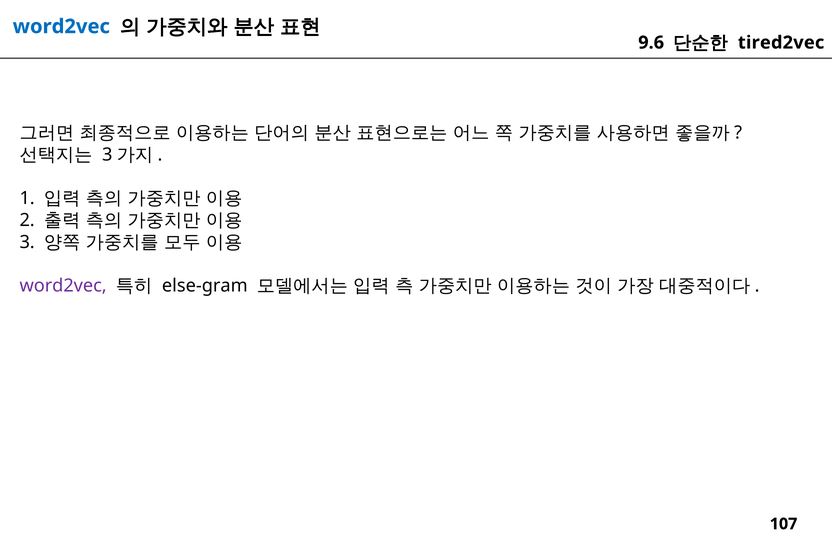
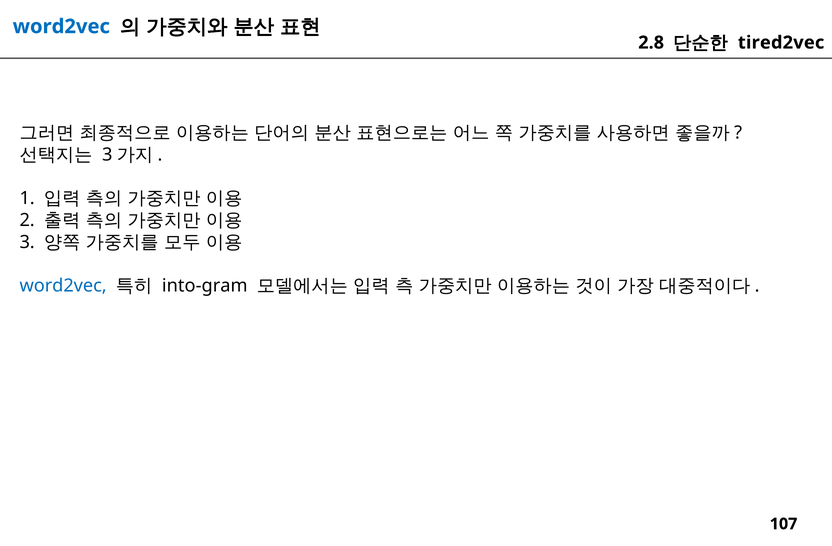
9.6: 9.6 -> 2.8 (651, 43)
word2vec colour: purple -> blue (63, 286)
else-gram: else-gram -> into-gram (205, 286)
